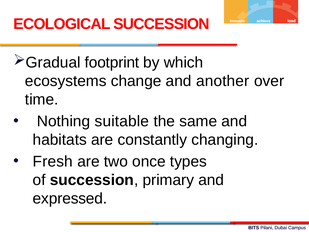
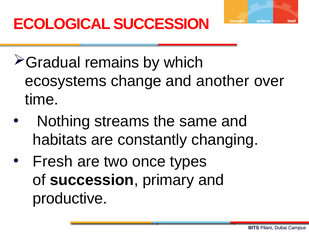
footprint: footprint -> remains (112, 62)
suitable: suitable -> streams (122, 121)
expressed: expressed -> productive (70, 198)
